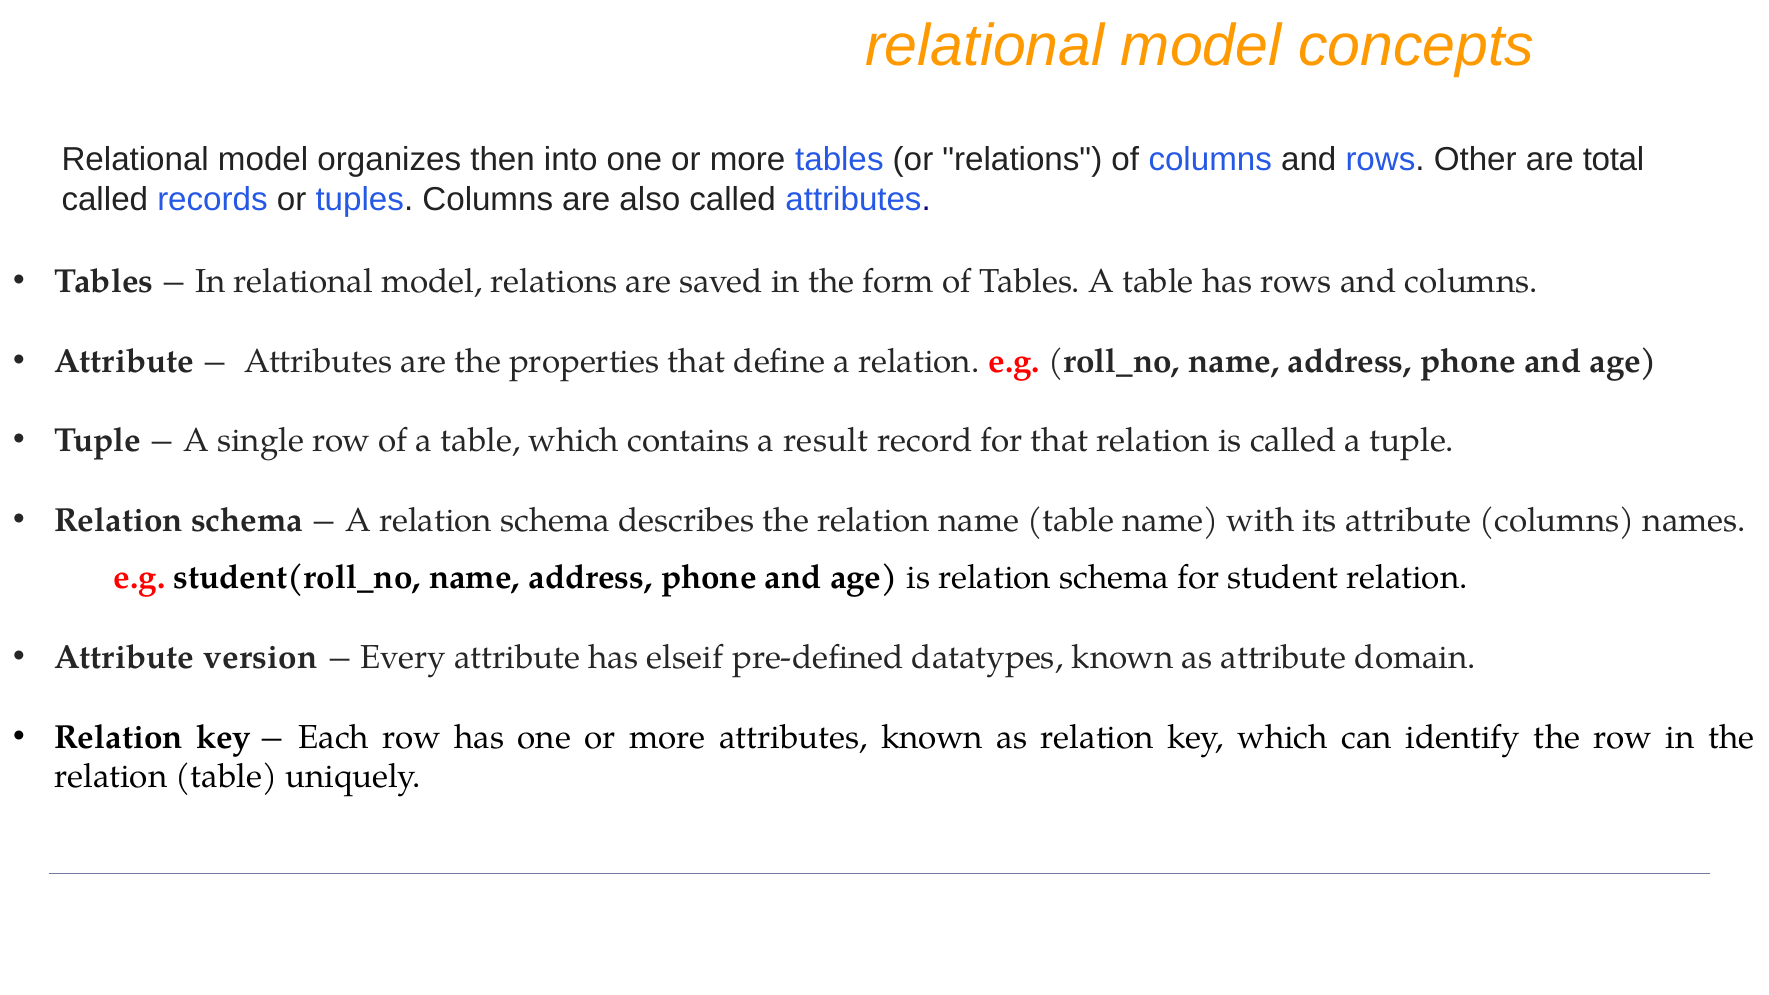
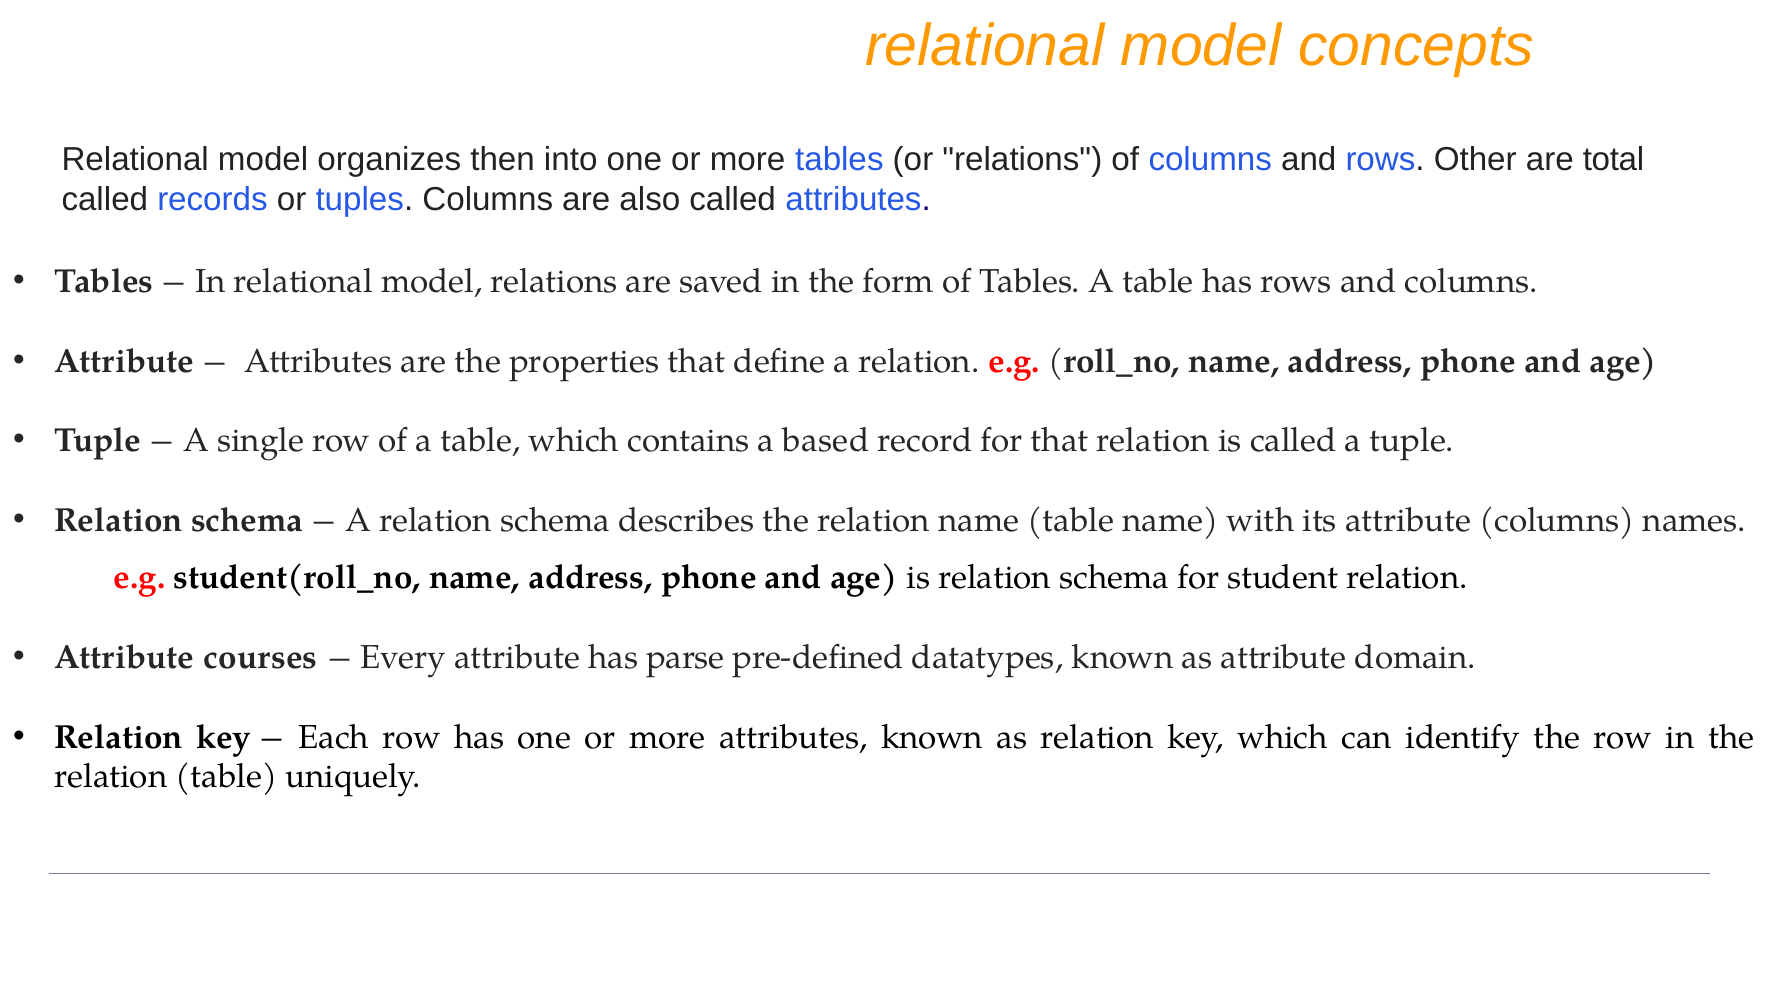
result: result -> based (826, 441)
version: version -> courses (261, 657)
elseif: elseif -> parse (685, 657)
